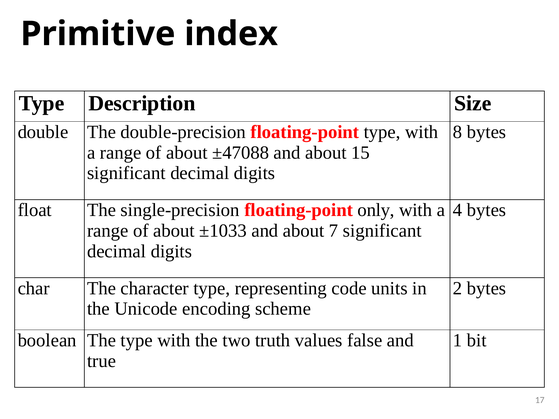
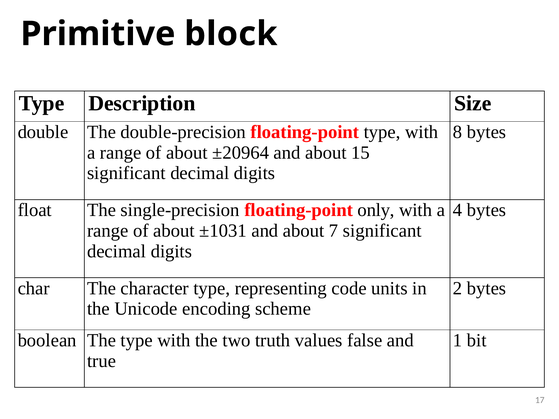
index: index -> block (231, 34)
±47088: ±47088 -> ±20964 (241, 153)
±1033: ±1033 -> ±1031 (223, 231)
